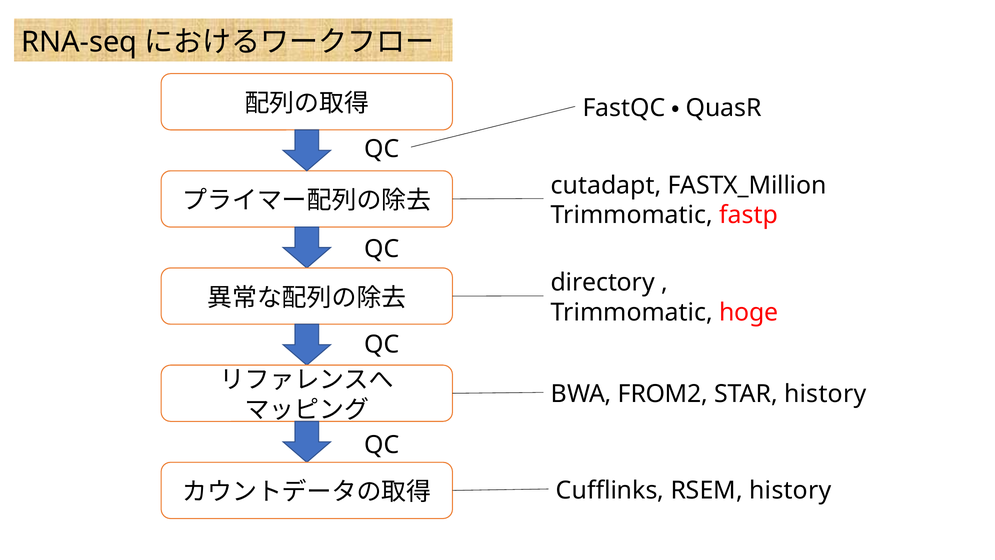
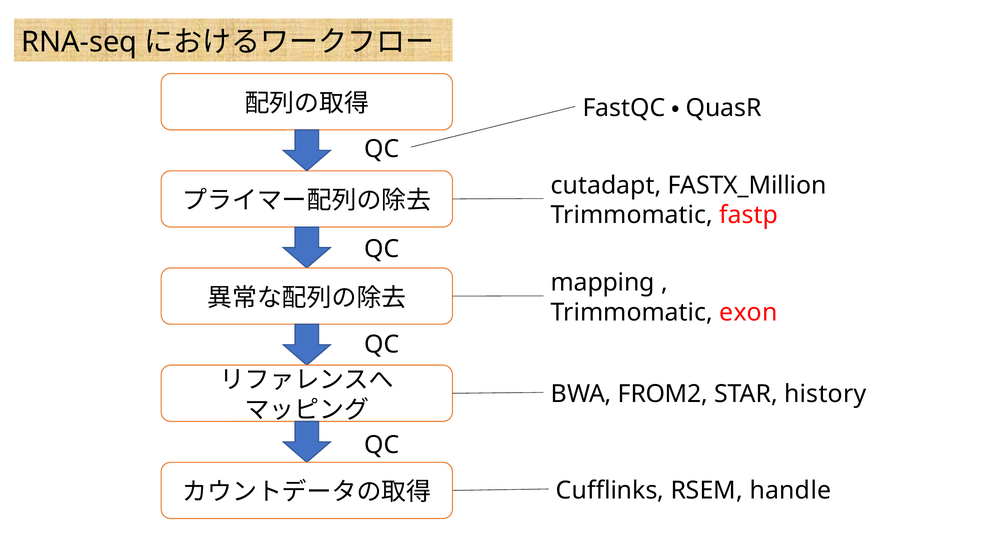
directory: directory -> mapping (603, 283)
hoge: hoge -> exon (748, 312)
RSEM history: history -> handle (790, 490)
